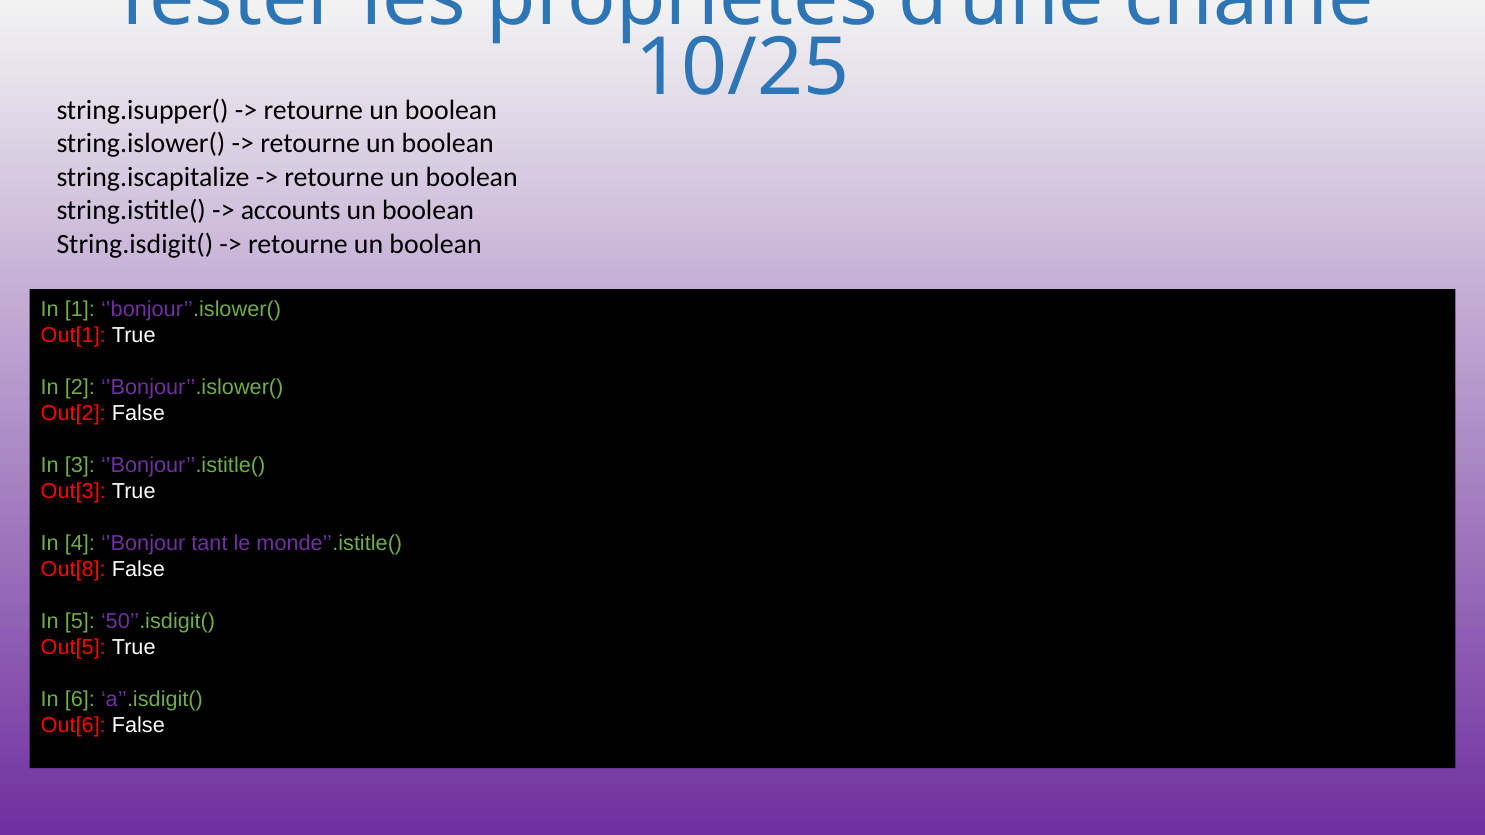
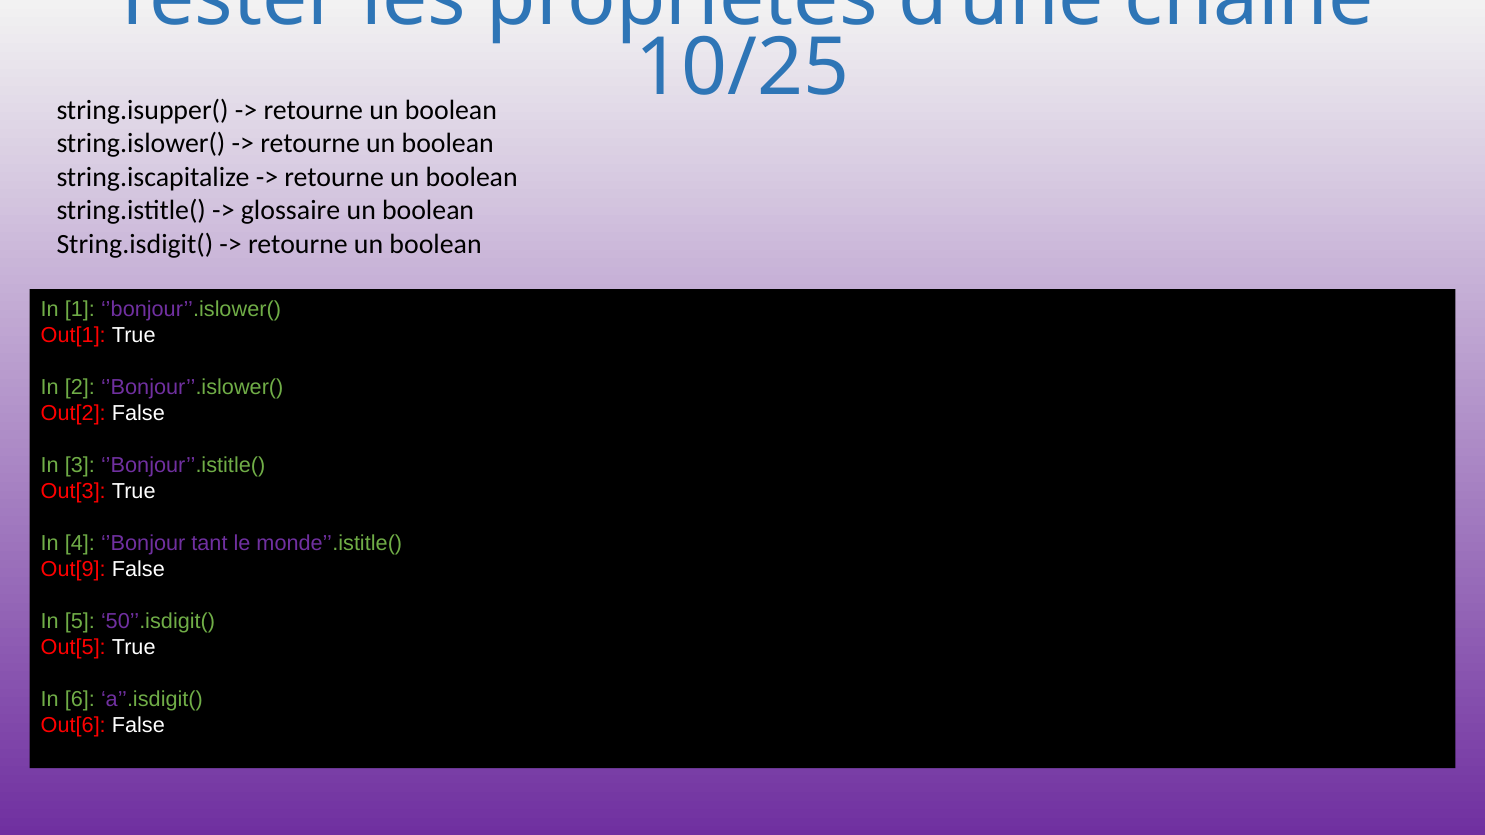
accounts: accounts -> glossaire (291, 211)
Out[8: Out[8 -> Out[9 (73, 569)
